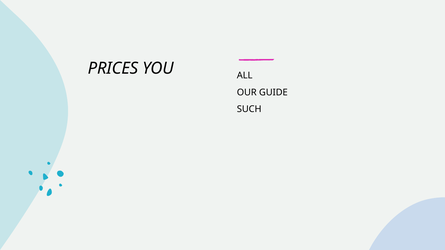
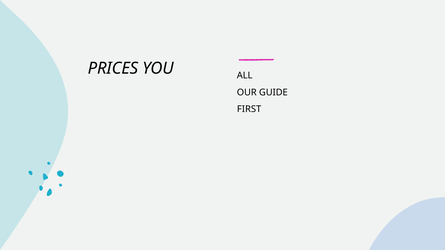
SUCH: SUCH -> FIRST (249, 109)
